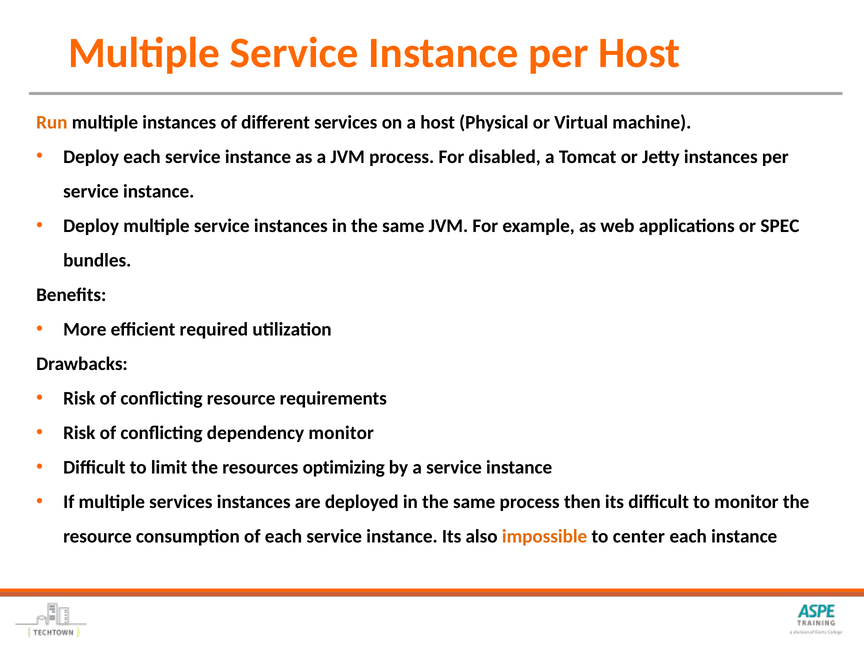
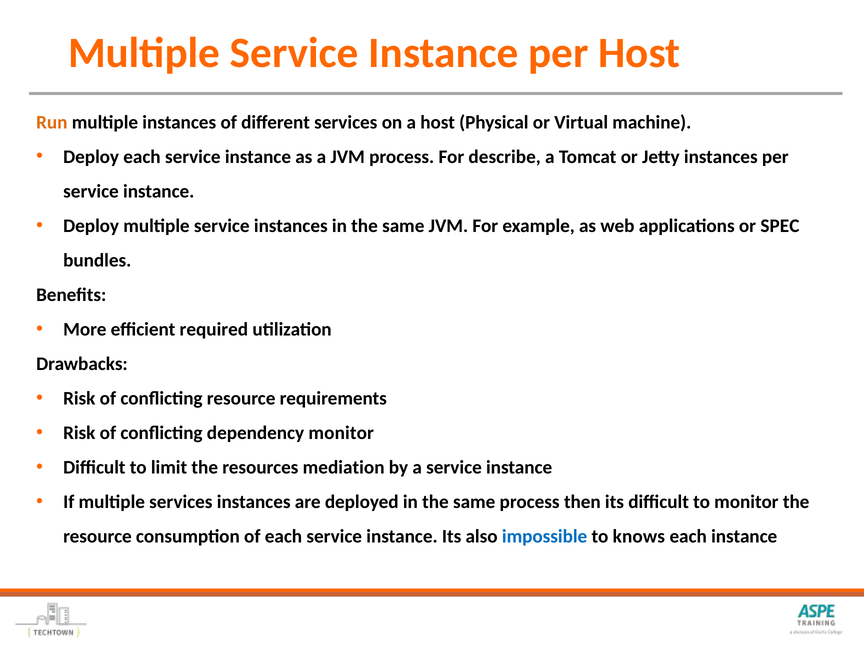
disabled: disabled -> describe (505, 157)
optimizing: optimizing -> mediation (344, 467)
impossible colour: orange -> blue (545, 537)
center: center -> knows (639, 537)
